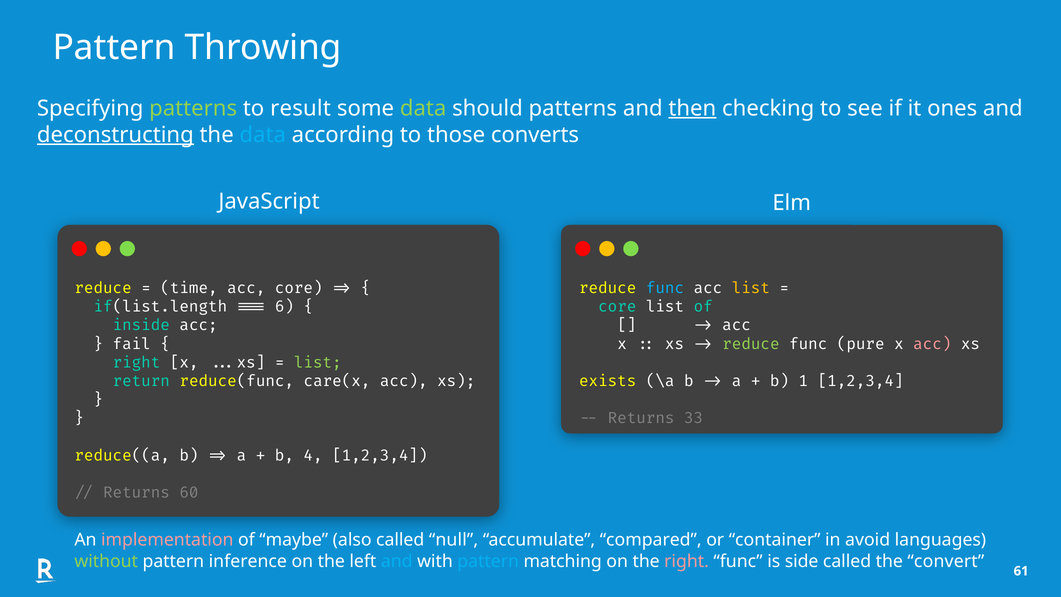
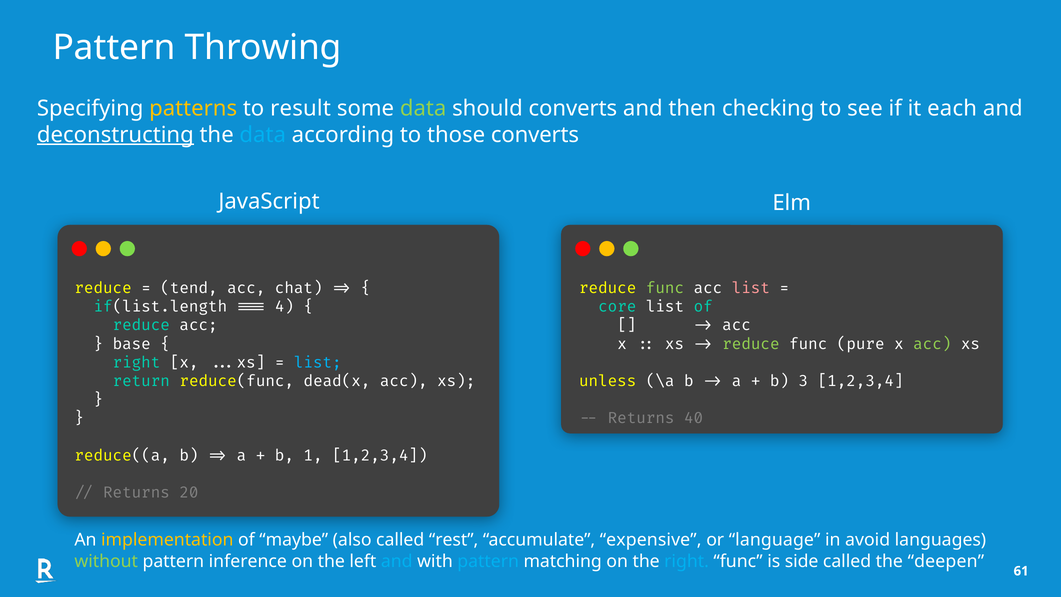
patterns colour: light green -> yellow (193, 108)
should patterns: patterns -> converts (573, 108)
then underline: present -> none (692, 108)
ones: ones -> each (952, 108)
time: time -> tend (189, 288)
acc core: core -> chat (299, 288)
func colour: light blue -> light green (665, 288)
list colour: yellow -> pink (751, 288)
6: 6 -> 4 (284, 307)
inside: inside -> reduce (141, 325)
fail: fail -> base (132, 344)
acc colour: pink -> light green (932, 344)
list colour: light green -> light blue (318, 362)
care(x: care(x -> dead(x (337, 381)
exists: exists -> unless (608, 381)
1: 1 -> 3 (803, 381)
33: 33 -> 40 (694, 418)
4: 4 -> 1 (313, 455)
60: 60 -> 20 (189, 492)
implementation colour: pink -> yellow (167, 540)
null: null -> rest (454, 540)
compared: compared -> expensive (651, 540)
container: container -> language (775, 540)
right colour: pink -> light blue (687, 561)
convert: convert -> deepen (946, 561)
